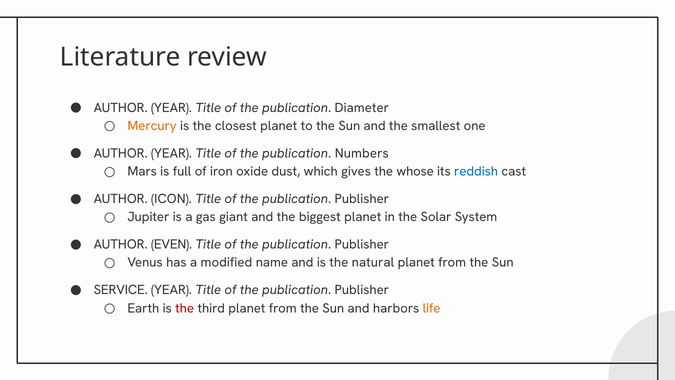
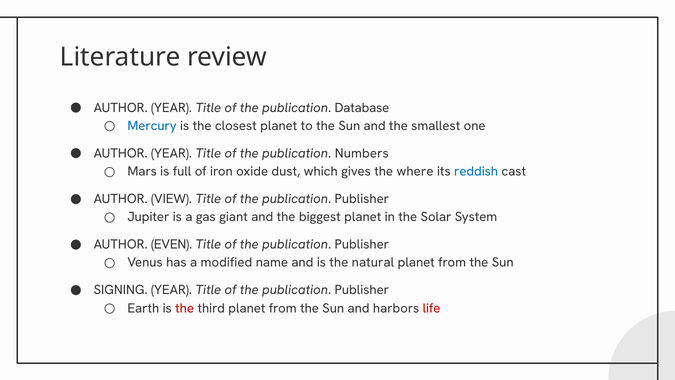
Diameter: Diameter -> Database (362, 108)
Mercury colour: orange -> blue (152, 126)
whose: whose -> where (415, 171)
ICON: ICON -> VIEW (172, 199)
SERVICE: SERVICE -> SIGNING (121, 290)
life colour: orange -> red (432, 308)
